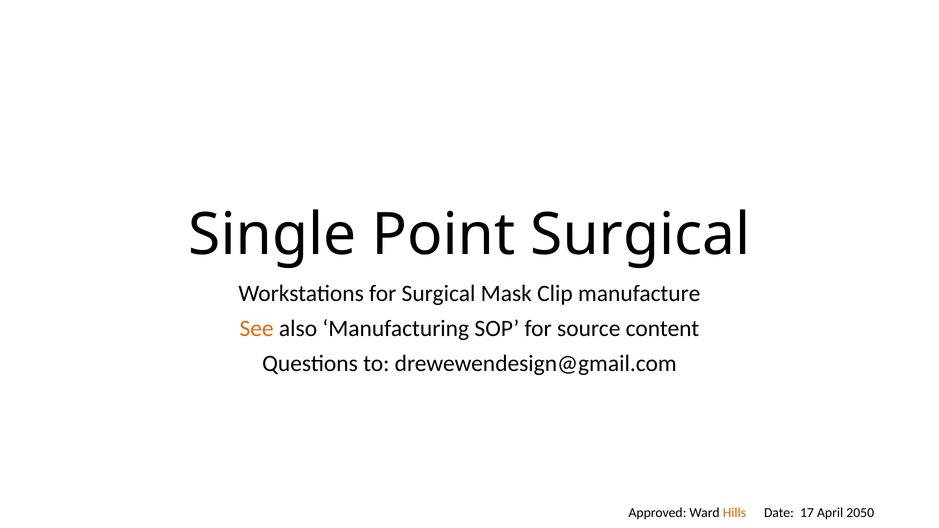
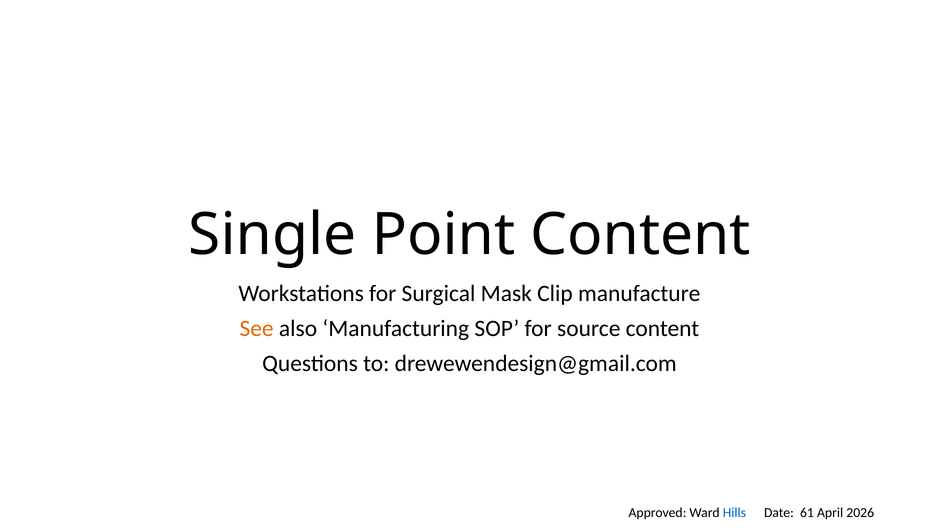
Point Surgical: Surgical -> Content (640, 235)
Hills colour: orange -> blue (734, 513)
17: 17 -> 61 (807, 513)
2050: 2050 -> 2026 (860, 513)
